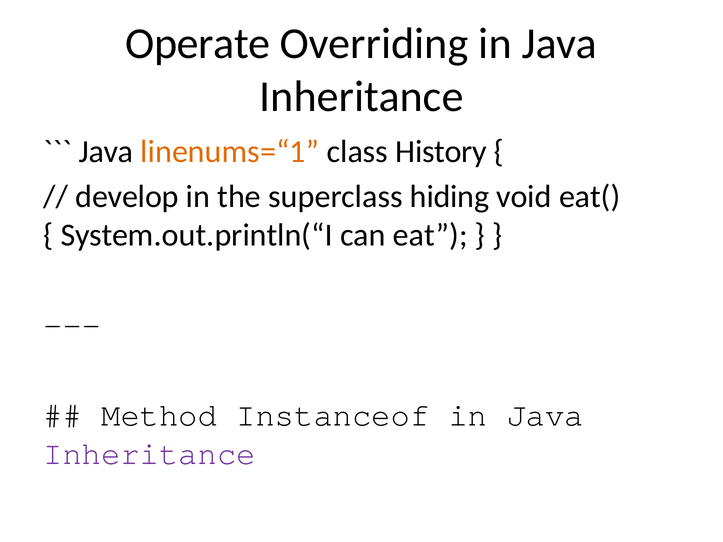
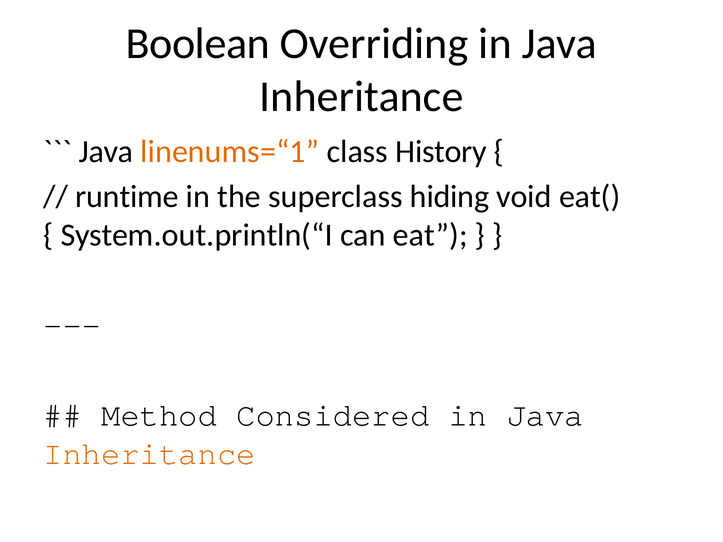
Operate: Operate -> Boolean (198, 43)
develop: develop -> runtime (127, 197)
Instanceof: Instanceof -> Considered (333, 415)
Inheritance colour: purple -> orange (150, 454)
